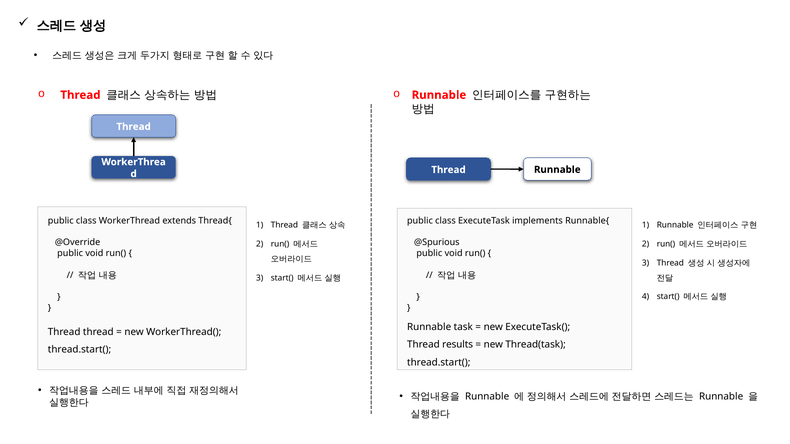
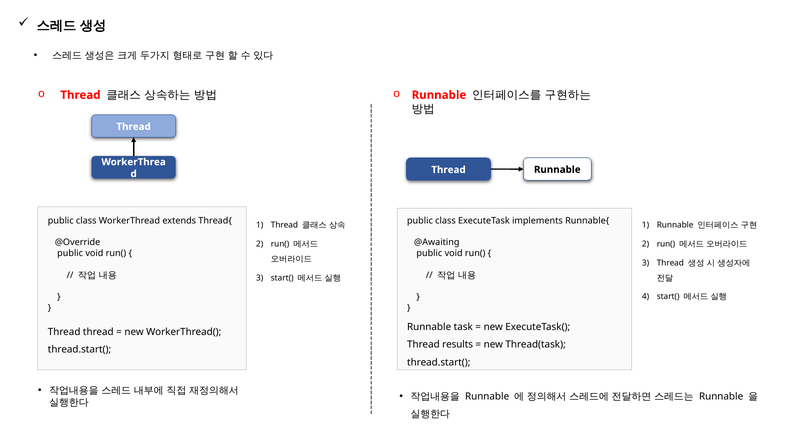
@Spurious: @Spurious -> @Awaiting (437, 243)
